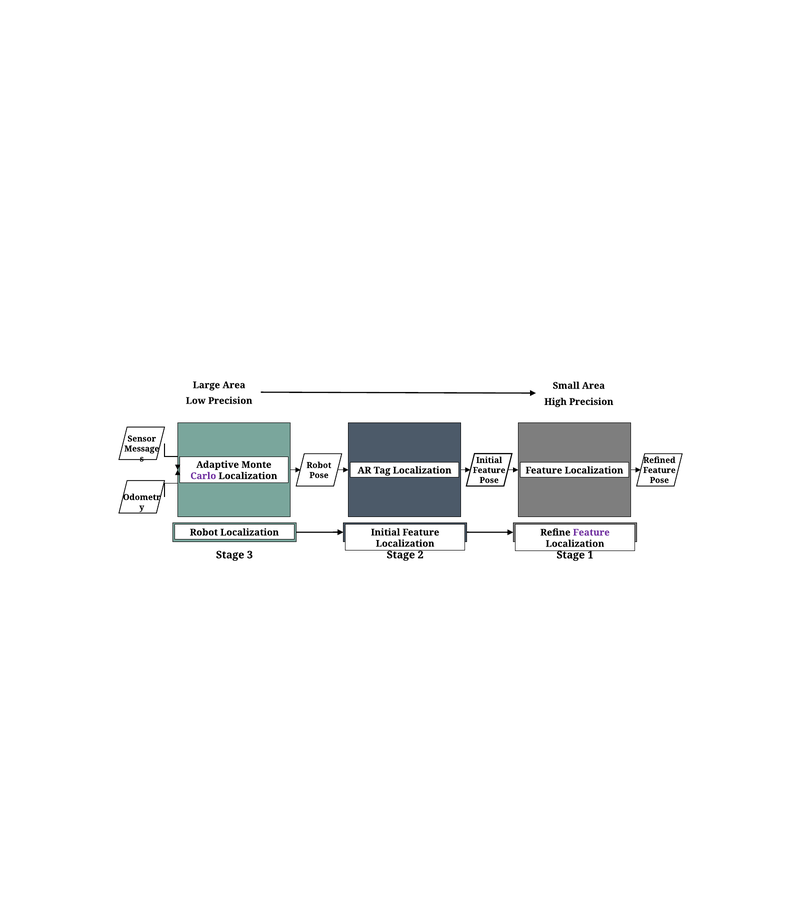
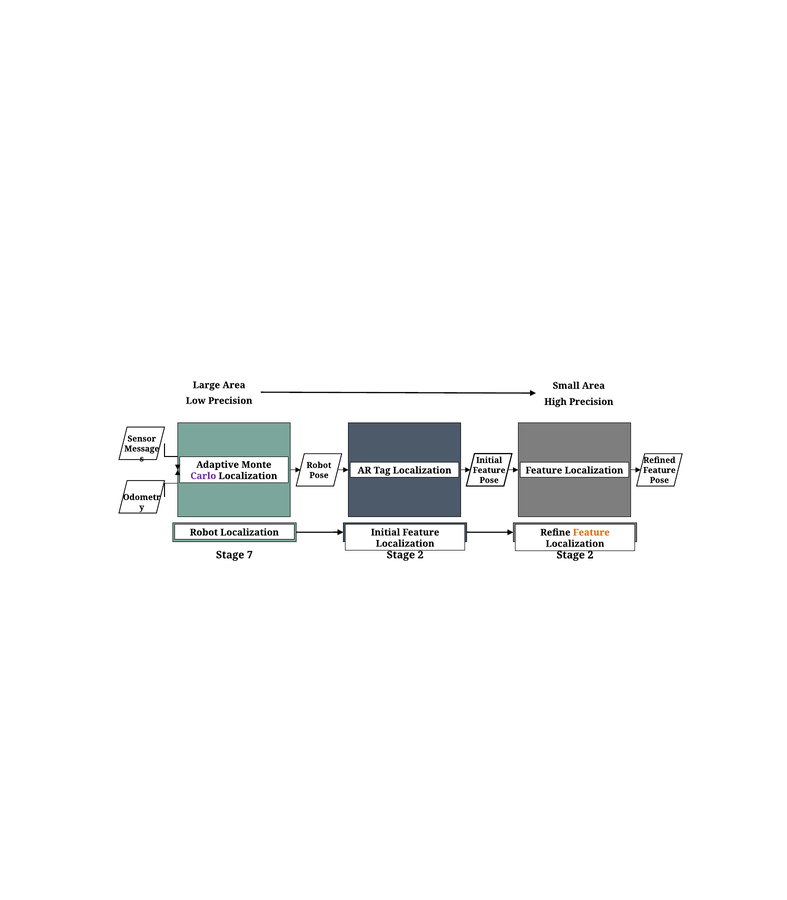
Feature colour: purple -> orange (591, 532)
3: 3 -> 7 (250, 555)
1: 1 -> 2 (590, 555)
